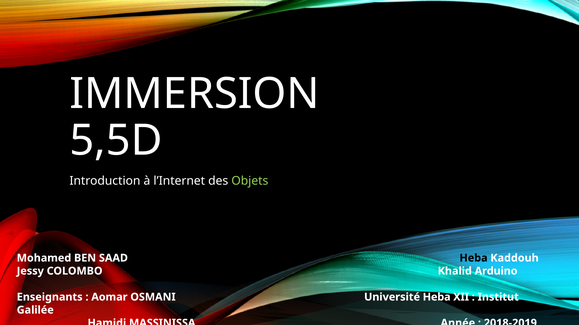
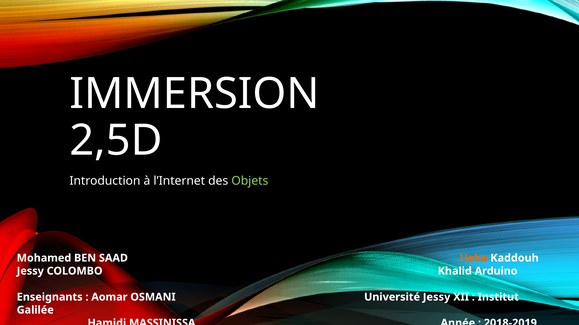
5,5D: 5,5D -> 2,5D (116, 141)
Heba colour: black -> orange (474, 259)
Université Heba: Heba -> Jessy (437, 298)
